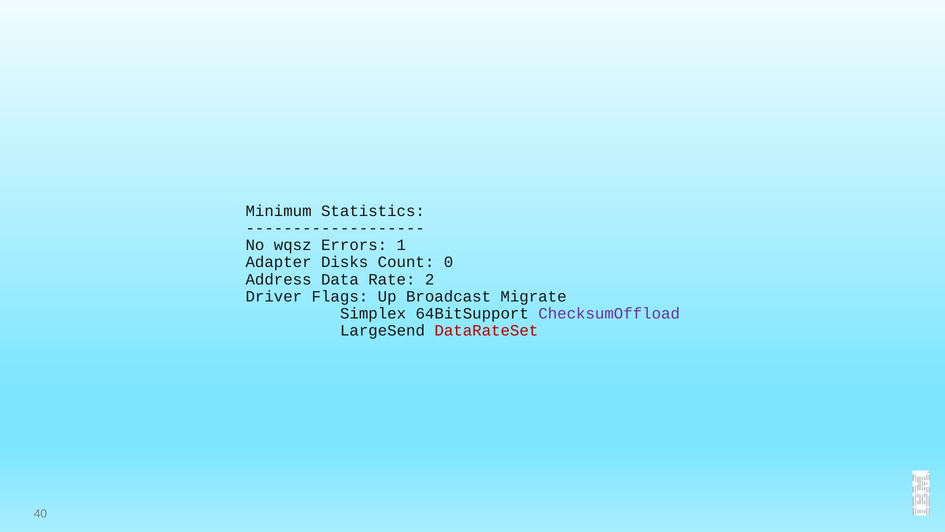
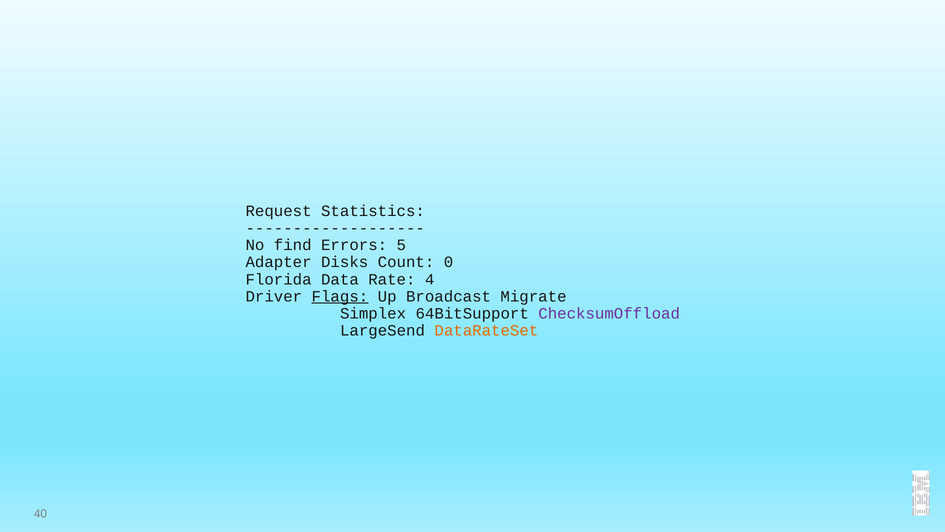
Minimum: Minimum -> Request (279, 211)
wqsz: wqsz -> find (293, 245)
1: 1 -> 5 (401, 245)
Address: Address -> Florida (279, 279)
2: 2 -> 4 (430, 279)
Flags underline: none -> present (340, 296)
DataRateSet colour: red -> orange (486, 330)
